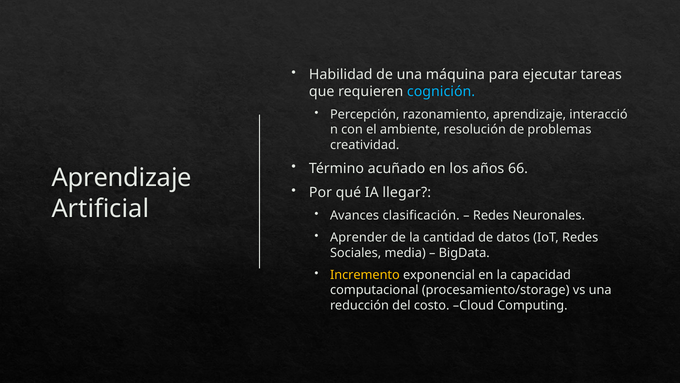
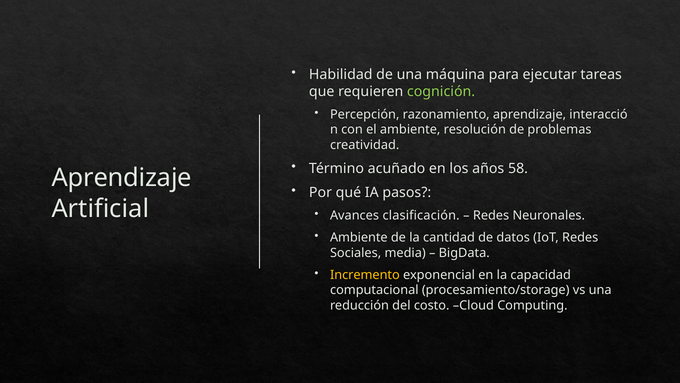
cognición colour: light blue -> light green (441, 91)
66: 66 -> 58 (518, 168)
llegar: llegar -> pasos (407, 192)
Aprender: Aprender -> Ambiente (359, 237)
